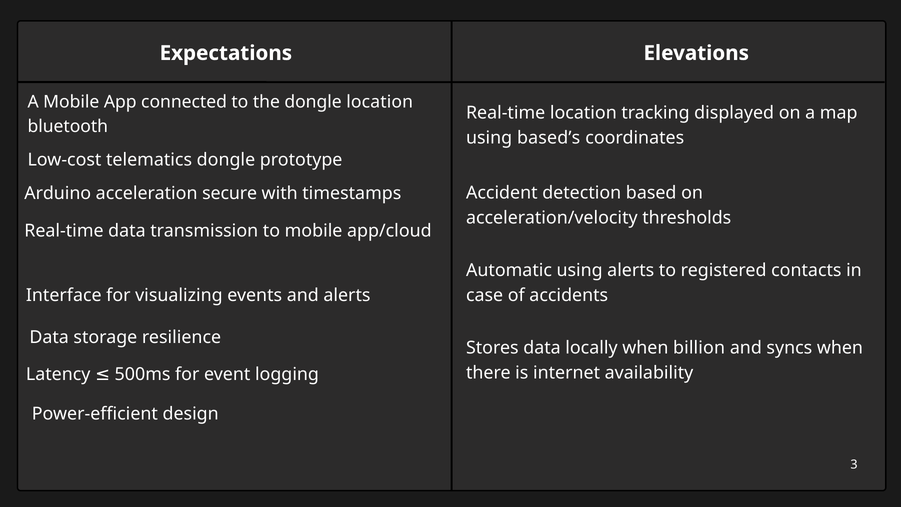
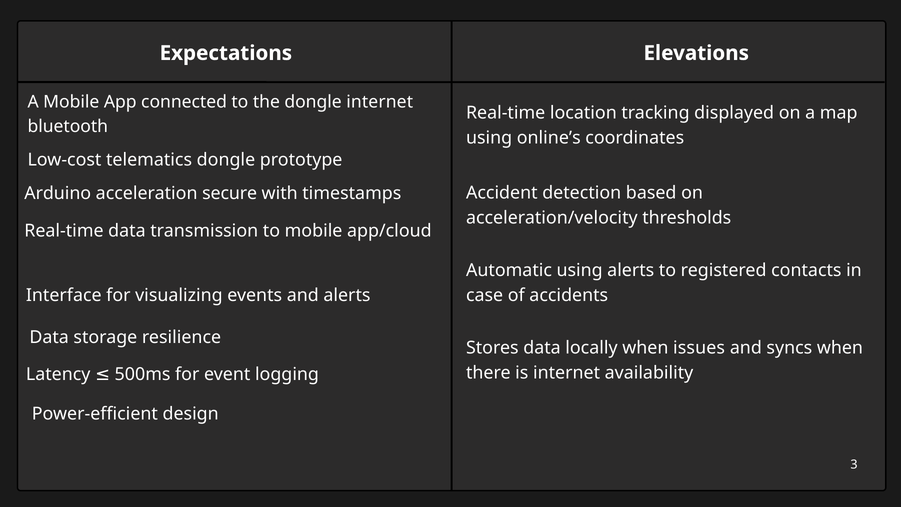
dongle location: location -> internet (380, 102)
based’s: based’s -> online’s (549, 138)
billion: billion -> issues (699, 348)
